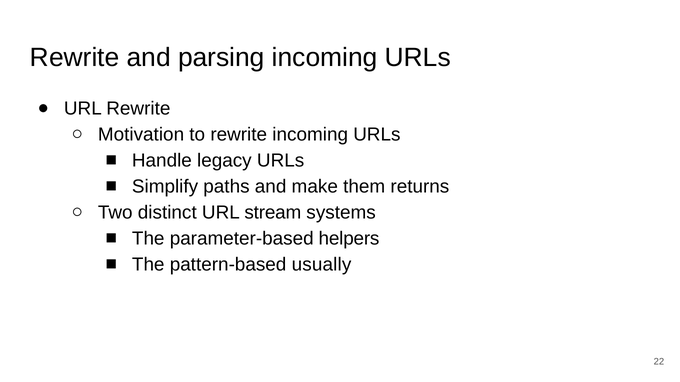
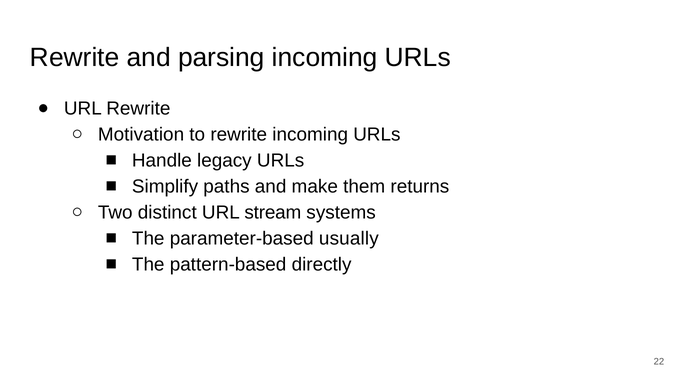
helpers: helpers -> usually (349, 239)
usually: usually -> directly (322, 265)
